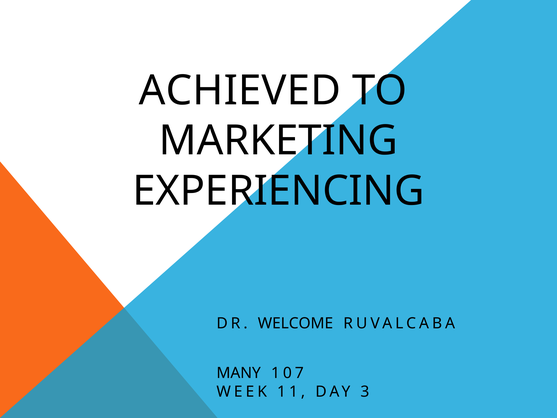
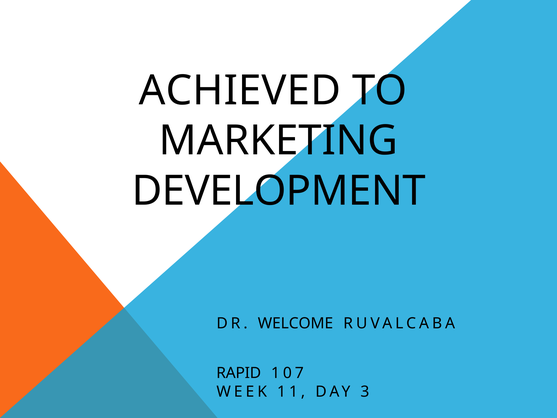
EXPERIENCING: EXPERIENCING -> DEVELOPMENT (279, 191)
MANY: MANY -> RAPID (239, 373)
